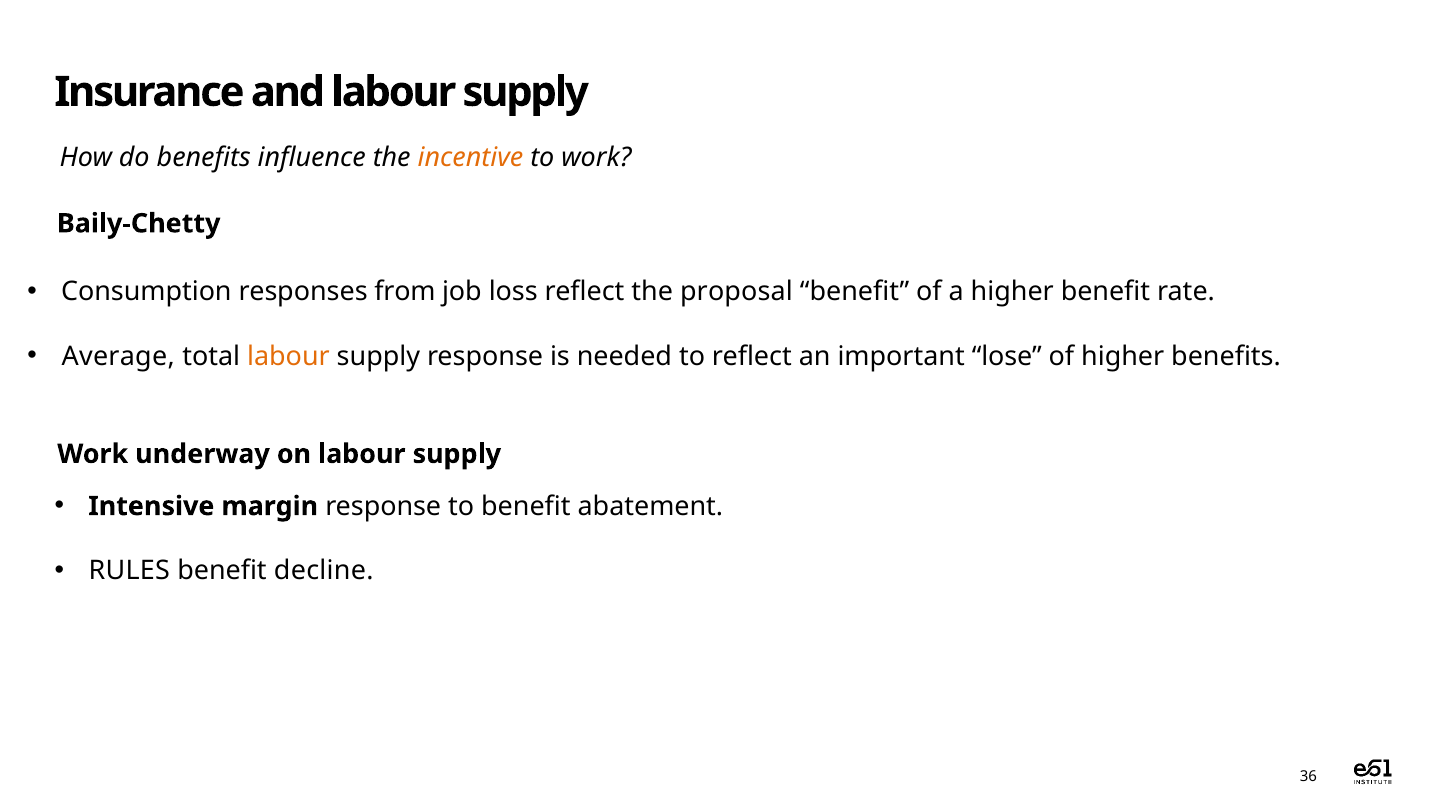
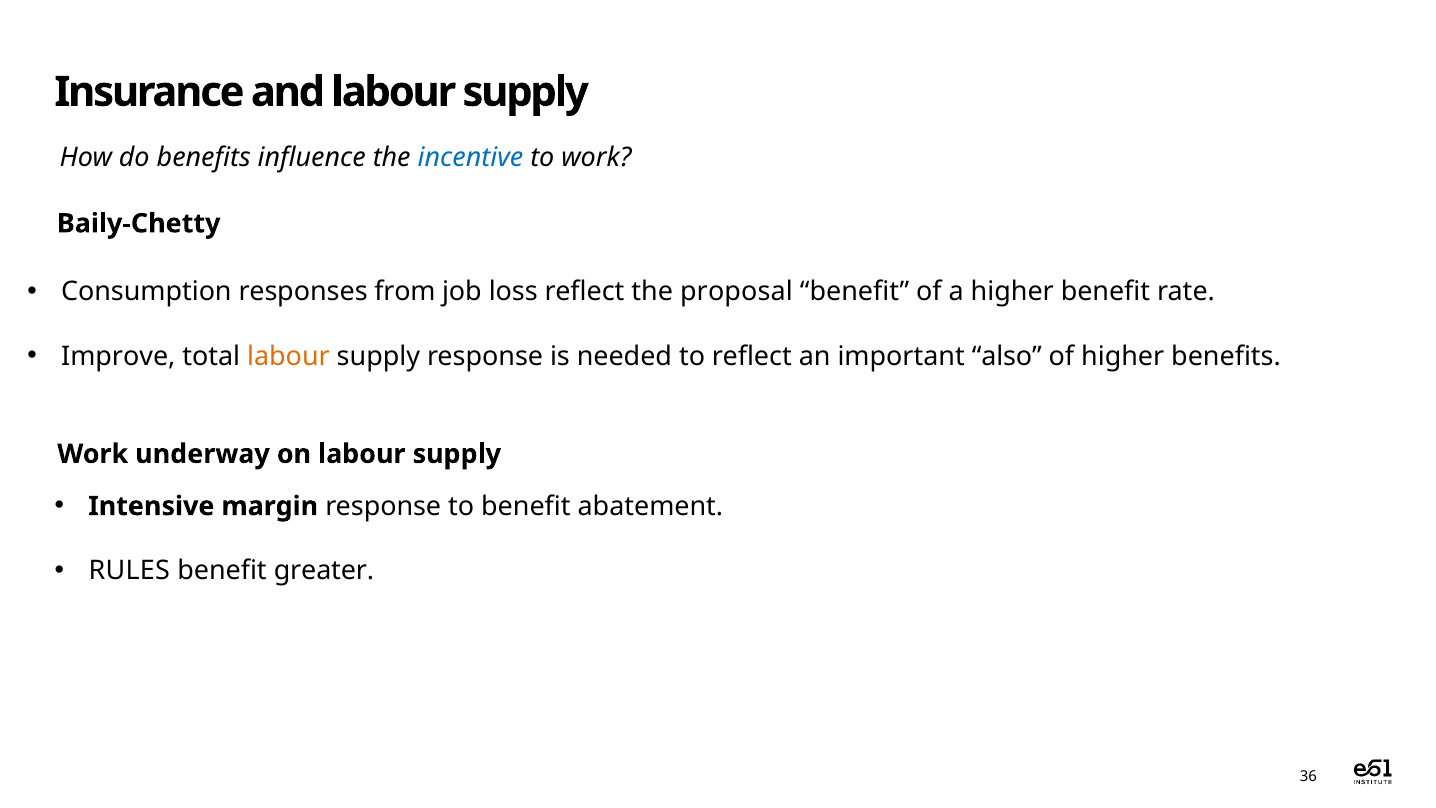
incentive colour: orange -> blue (470, 158)
Average: Average -> Improve (118, 356)
lose: lose -> also (1007, 356)
decline: decline -> greater (324, 571)
